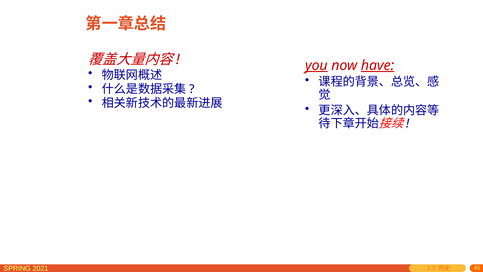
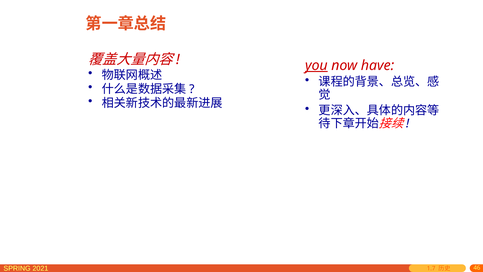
have underline: present -> none (378, 65)
